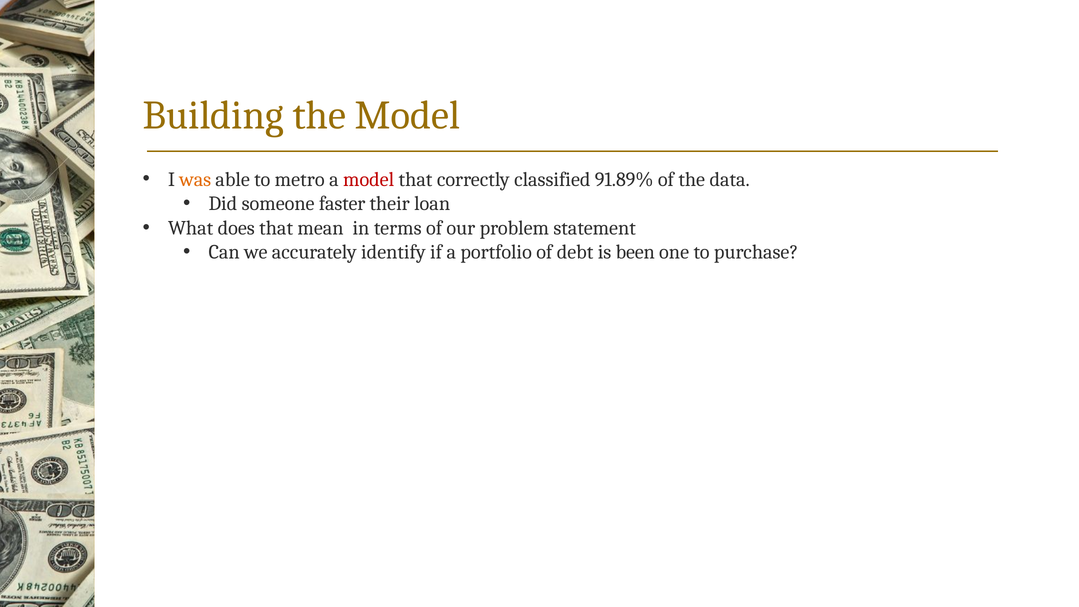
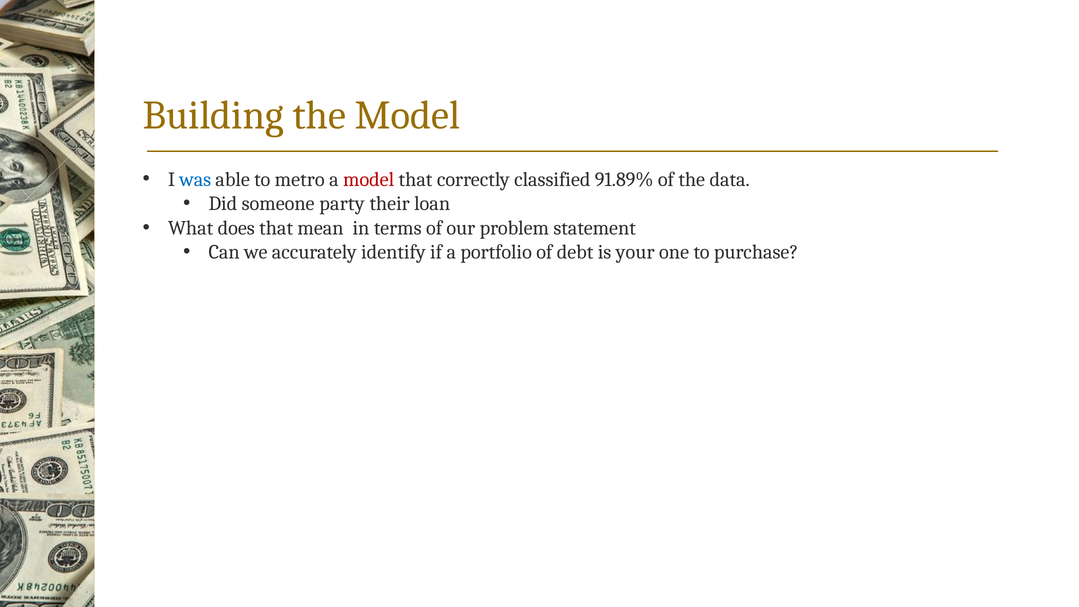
was colour: orange -> blue (195, 179)
faster: faster -> party (342, 204)
been: been -> your (635, 252)
